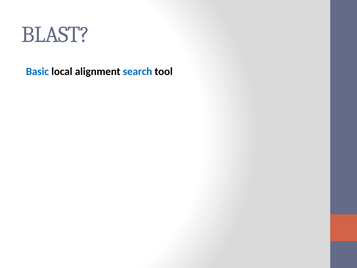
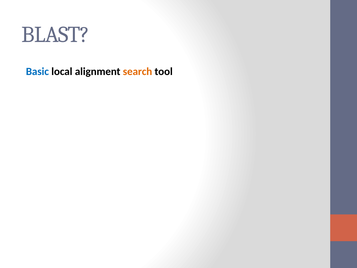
search colour: blue -> orange (138, 72)
